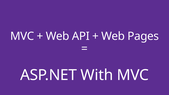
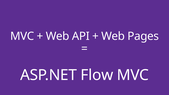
With: With -> Flow (97, 75)
